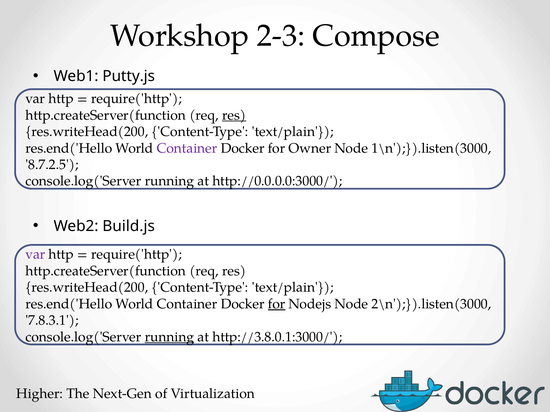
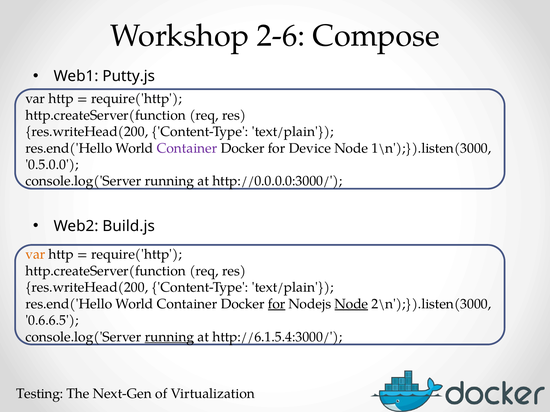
2-3: 2-3 -> 2-6 (281, 36)
res underline: present -> none (234, 115)
Owner: Owner -> Device (310, 148)
8.7.2.5: 8.7.2.5 -> 0.5.0.0 (52, 165)
var colour: purple -> orange (35, 255)
Node underline: none -> present (351, 304)
7.8.3.1: 7.8.3.1 -> 0.6.6.5 (52, 321)
http://3.8.0.1:3000/: http://3.8.0.1:3000/ -> http://6.1.5.4:3000/ (277, 337)
Higher: Higher -> Testing (40, 394)
